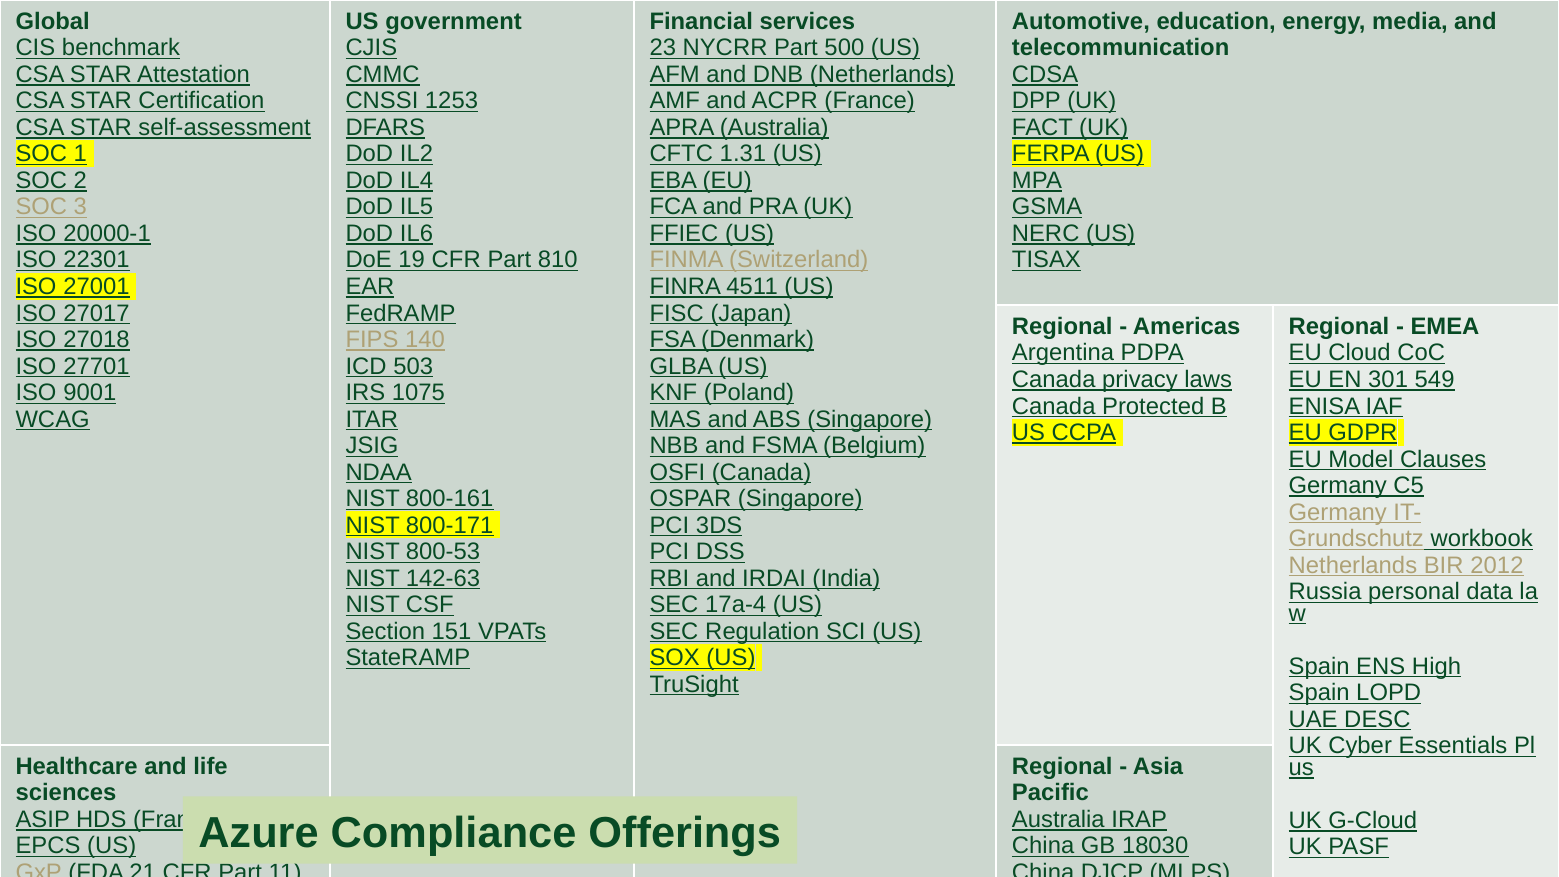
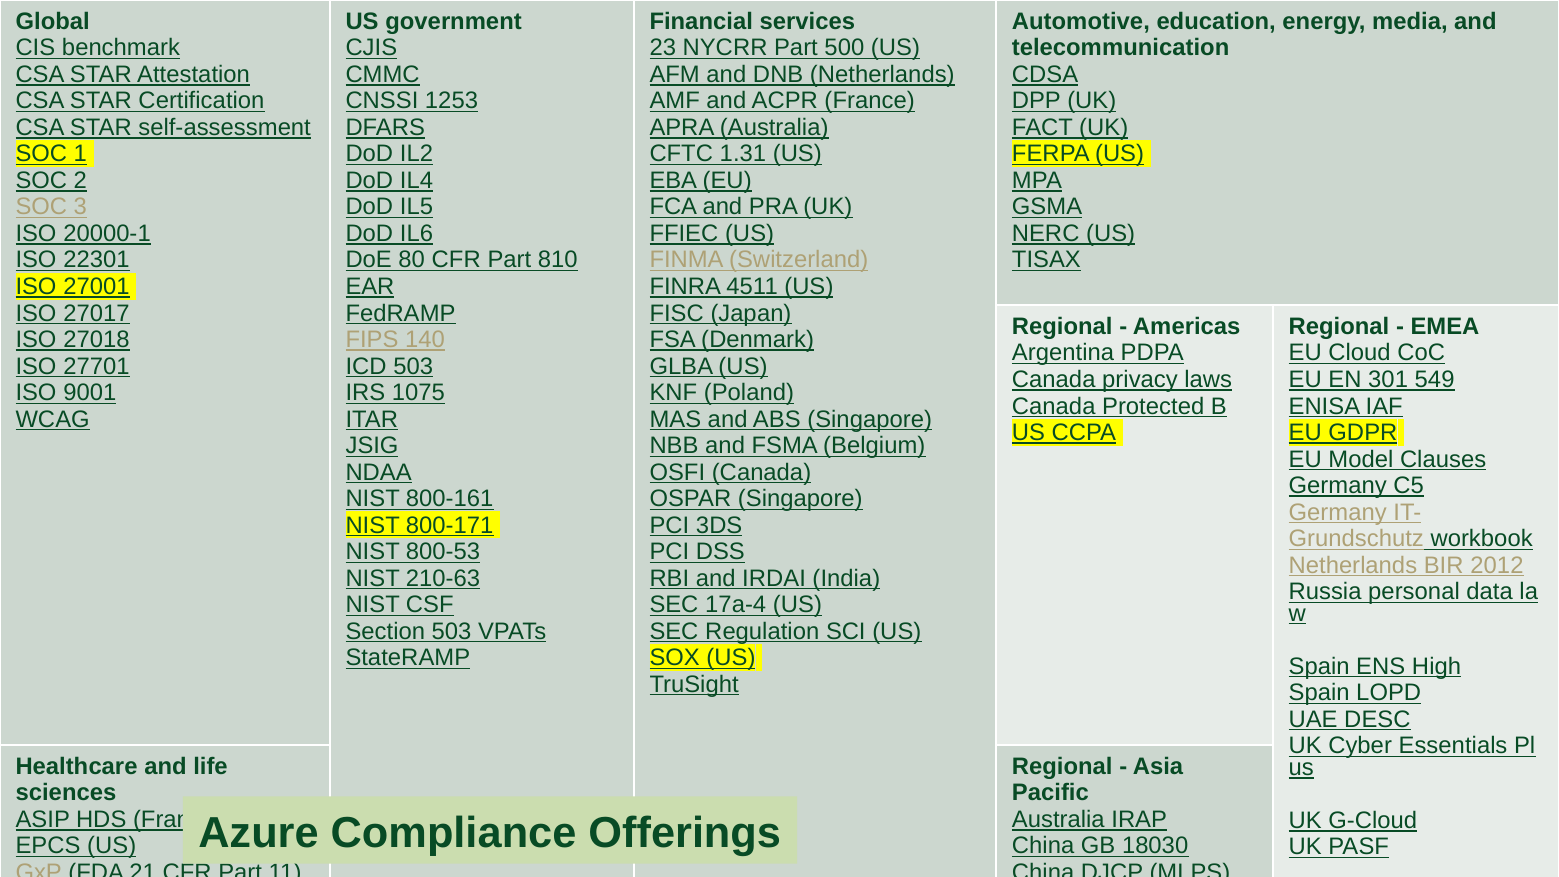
19: 19 -> 80 (412, 260)
142-63: 142-63 -> 210-63 (443, 578)
Section 151: 151 -> 503 (452, 631)
